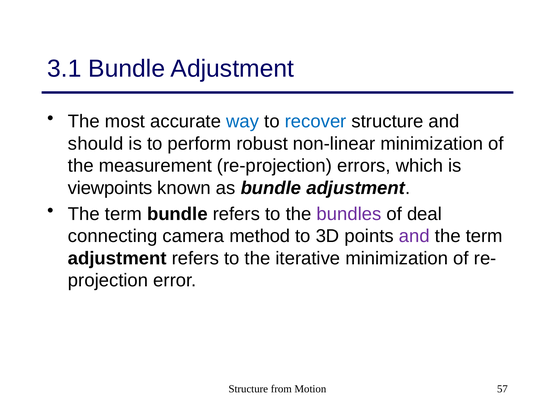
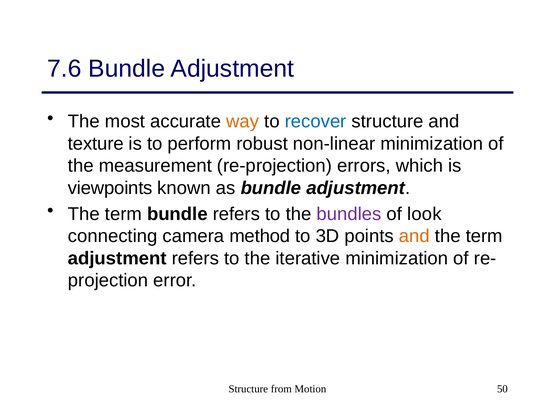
3.1: 3.1 -> 7.6 (64, 69)
way colour: blue -> orange (243, 122)
should: should -> texture (96, 144)
deal: deal -> look (424, 214)
and colour: purple -> orange (414, 236)
57: 57 -> 50 (502, 389)
